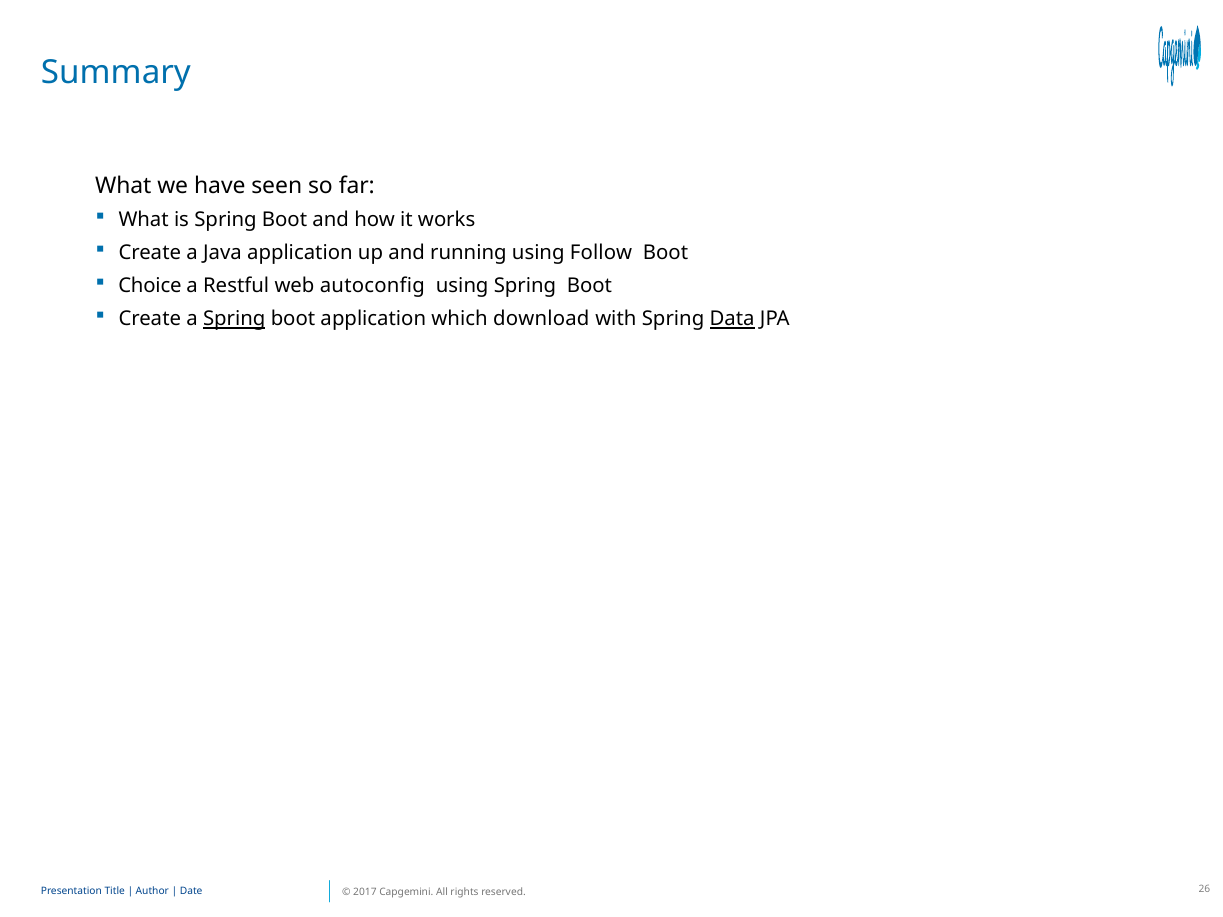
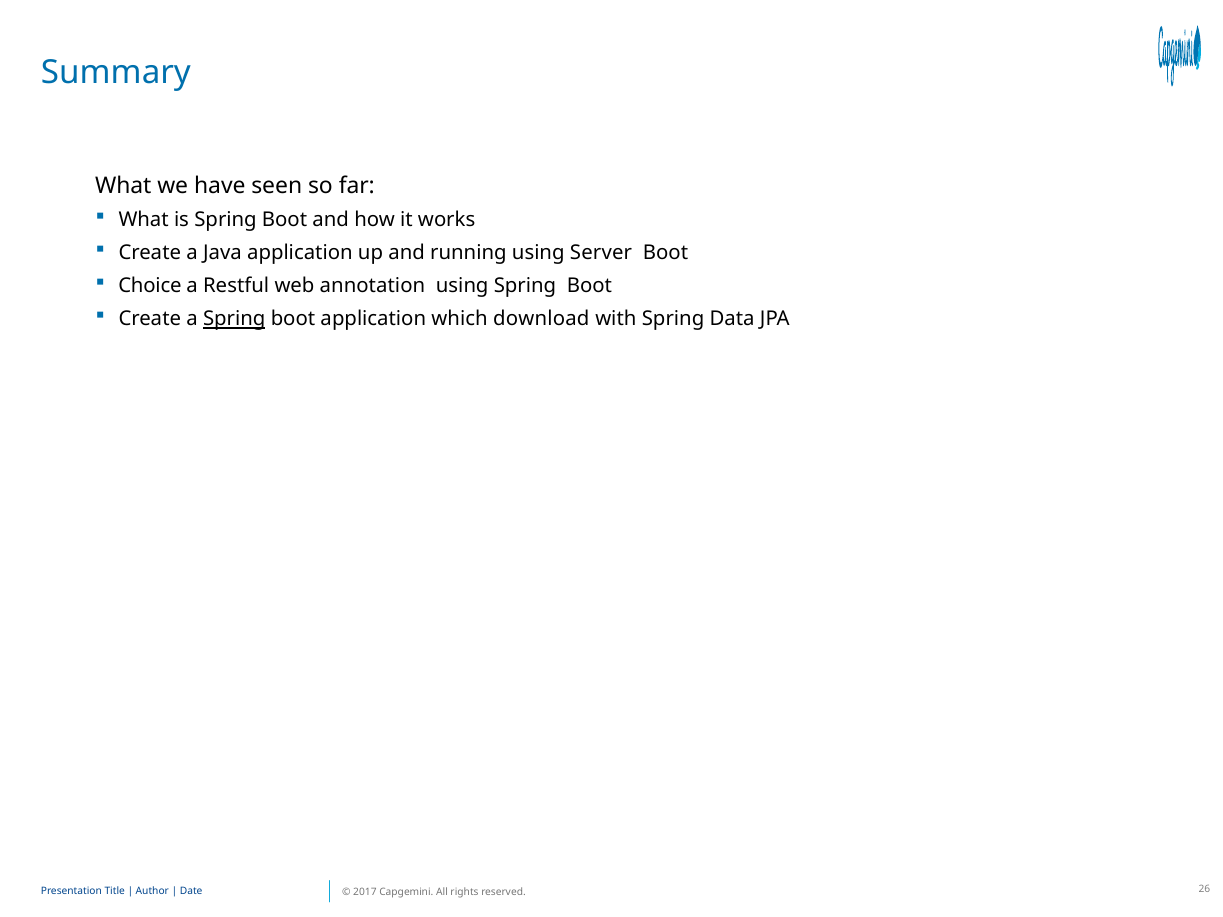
Follow: Follow -> Server (601, 253)
autoconfig: autoconfig -> annotation (372, 286)
Data underline: present -> none (732, 319)
